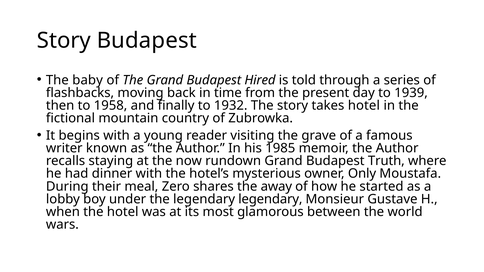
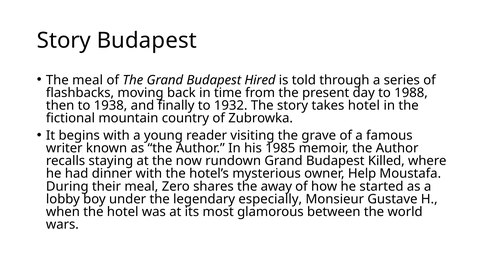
The baby: baby -> meal (88, 80)
1939: 1939 -> 1988 (411, 93)
1958: 1958 -> 1938 (111, 106)
Truth: Truth -> Killed (386, 161)
Only: Only -> Help (362, 174)
legendary legendary: legendary -> especially (270, 199)
